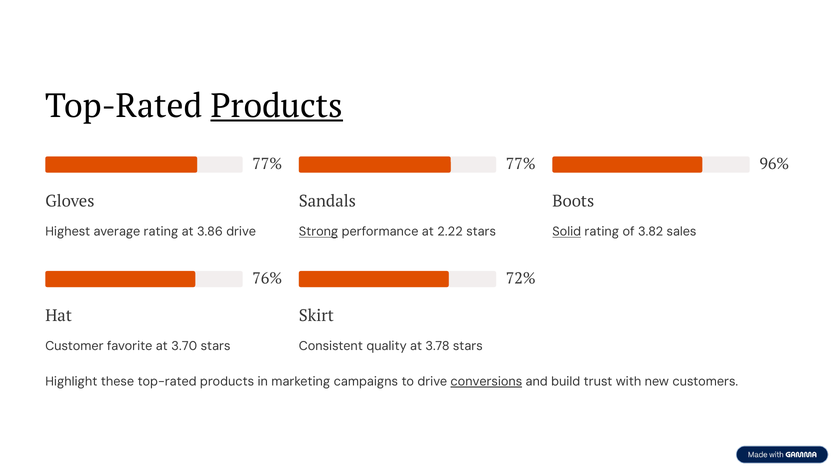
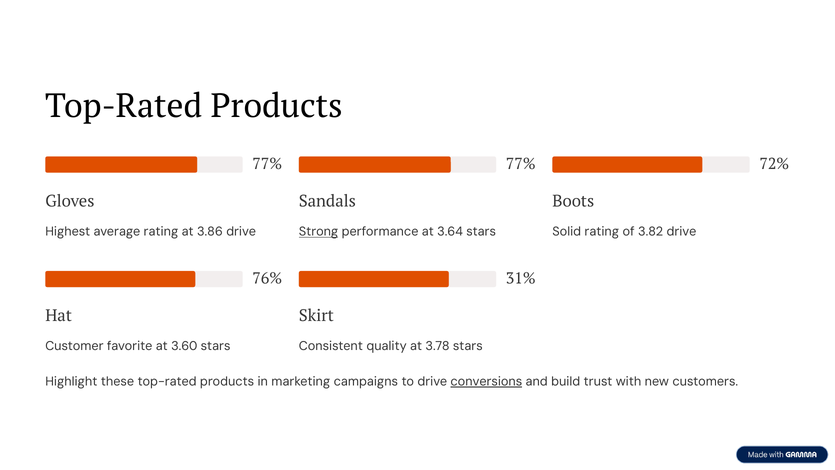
Products underline: present -> none (277, 106)
96%: 96% -> 72% (774, 164)
2.22: 2.22 -> 3.64 (450, 232)
Solid underline: present -> none (567, 232)
3.82 sales: sales -> drive (681, 232)
72%: 72% -> 31% (521, 278)
3.70: 3.70 -> 3.60 (184, 346)
